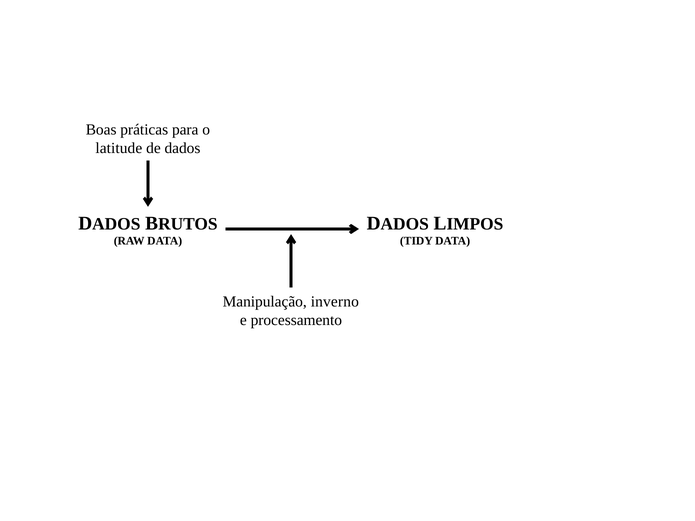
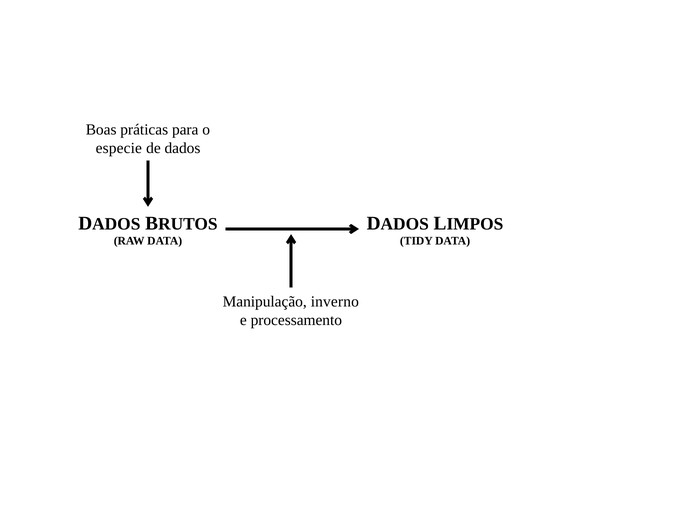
latitude: latitude -> especie (119, 148)
